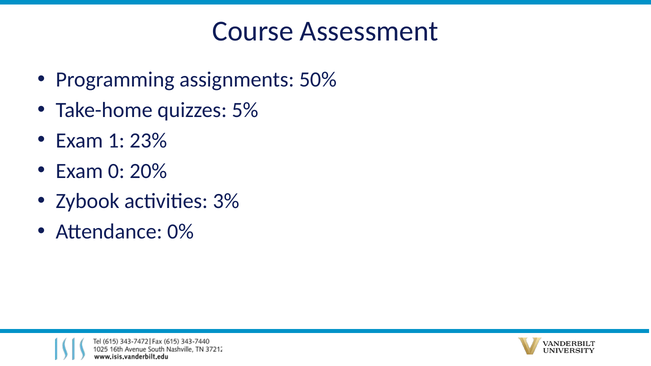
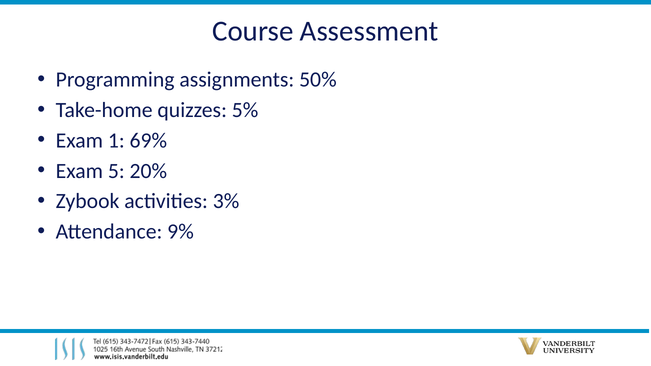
23%: 23% -> 69% (148, 141)
0: 0 -> 5 (116, 171)
0%: 0% -> 9% (180, 232)
